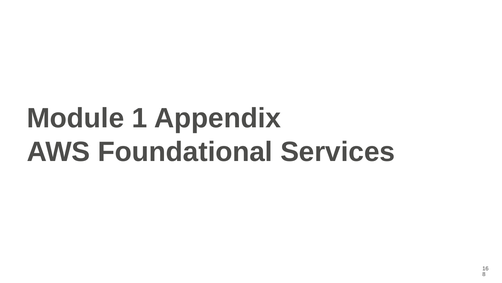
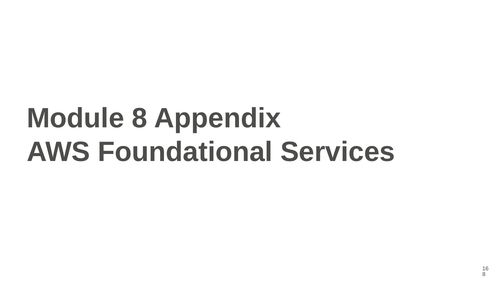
Module 1: 1 -> 8 (140, 118)
